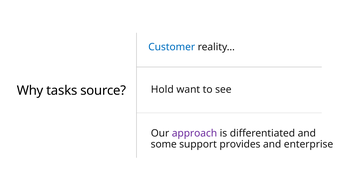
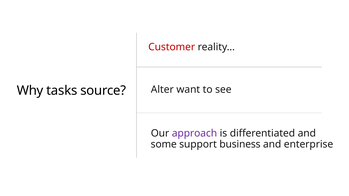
Customer colour: blue -> red (172, 47)
Hold: Hold -> Alter (162, 90)
provides: provides -> business (240, 144)
